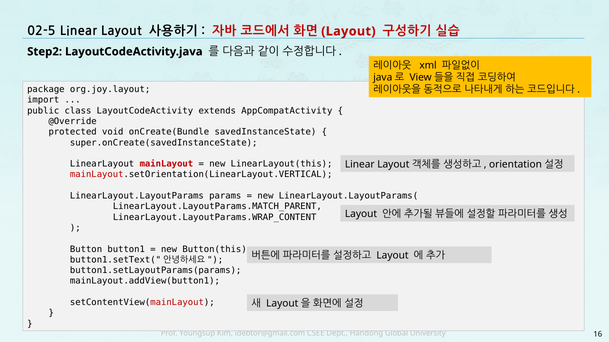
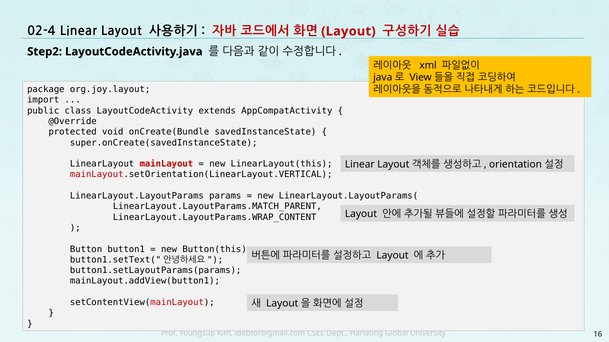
02-5: 02-5 -> 02-4 (41, 31)
